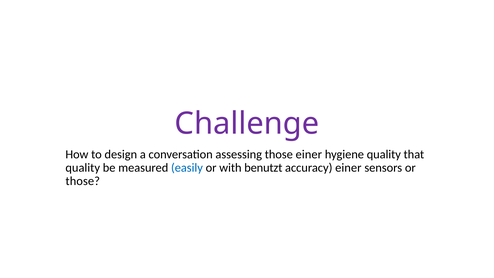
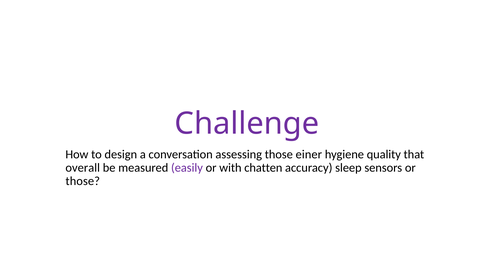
quality: quality -> overall (83, 168)
easily colour: blue -> purple (187, 168)
benutzt: benutzt -> chatten (263, 168)
accuracy einer: einer -> sleep (348, 168)
